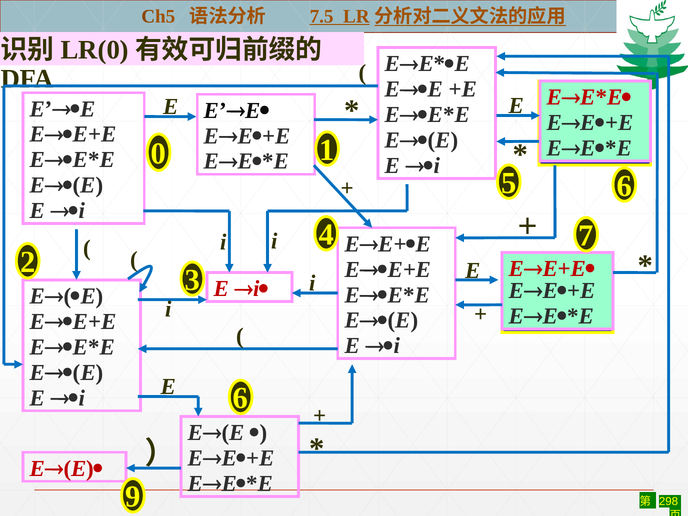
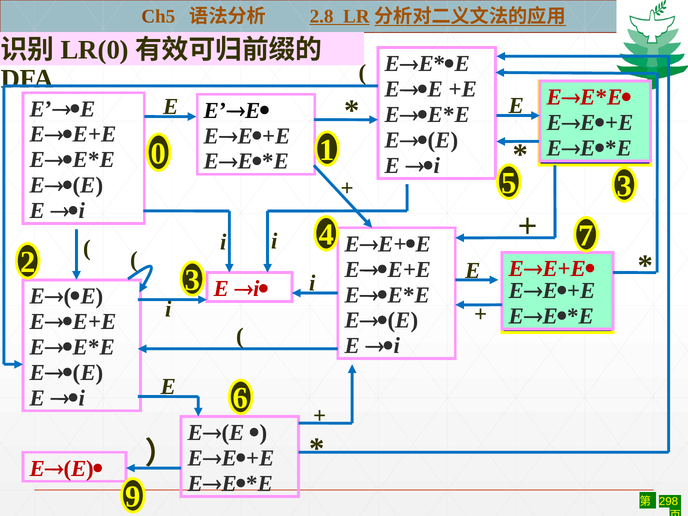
7.5: 7.5 -> 2.8 (322, 16)
5 6: 6 -> 3 (624, 186)
